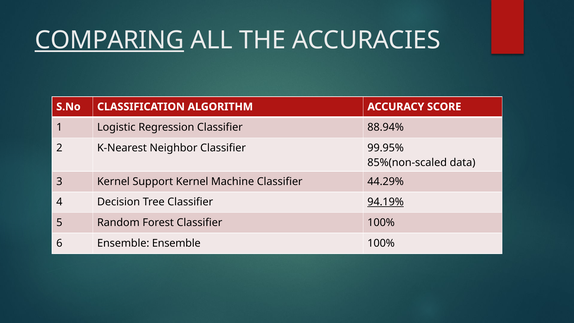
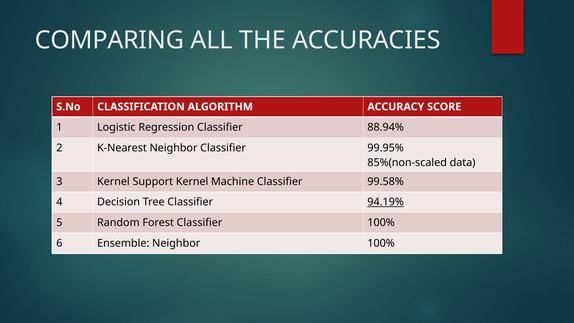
COMPARING underline: present -> none (109, 40)
44.29%: 44.29% -> 99.58% (386, 181)
Ensemble Ensemble: Ensemble -> Neighbor (176, 243)
